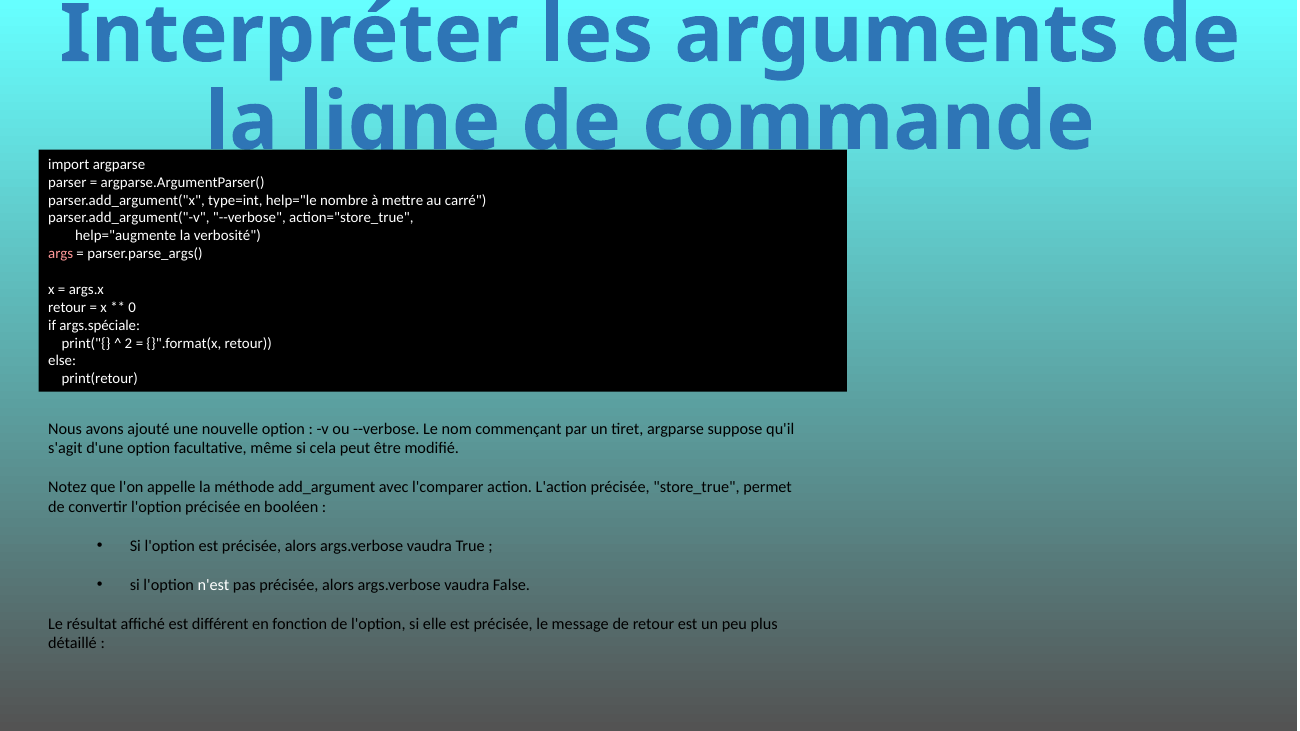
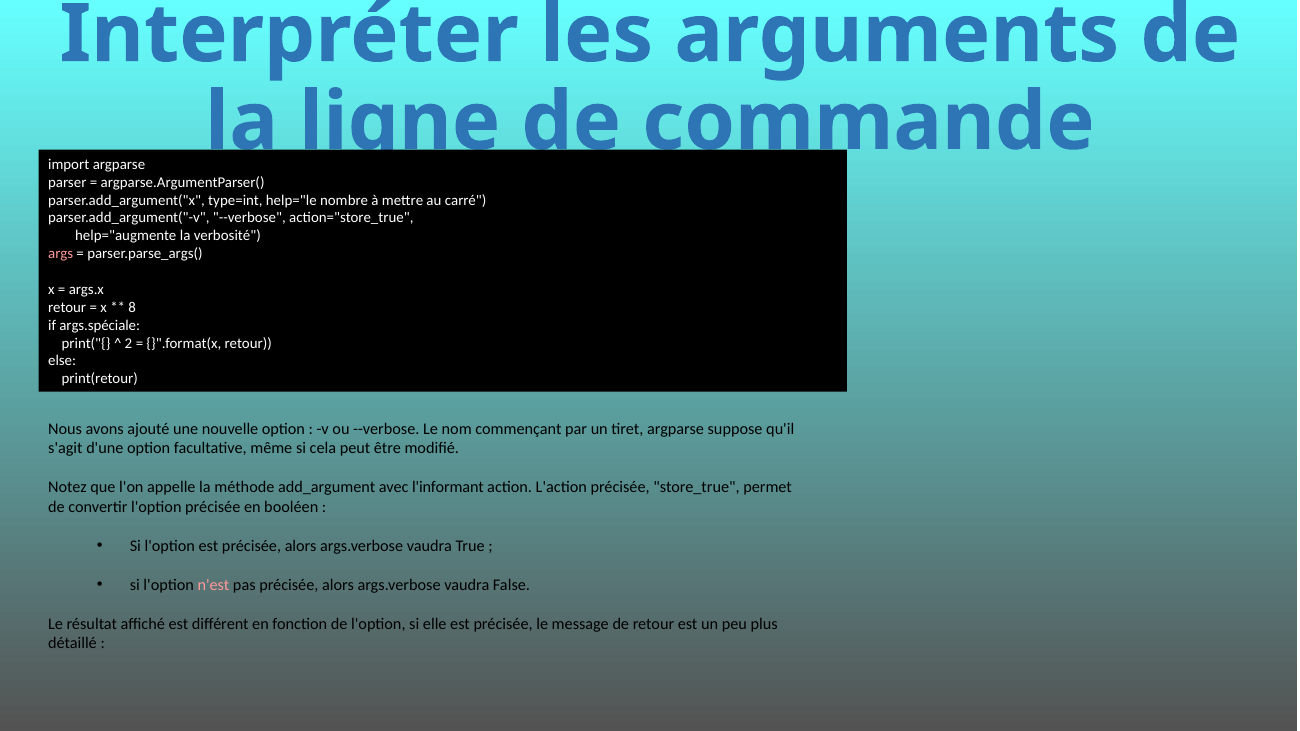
0: 0 -> 8 (132, 308)
l'comparer: l'comparer -> l'informant (448, 487)
n'est colour: white -> pink (214, 585)
